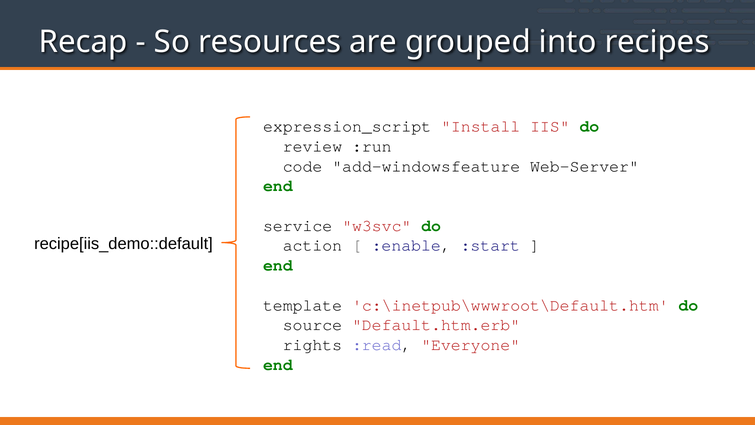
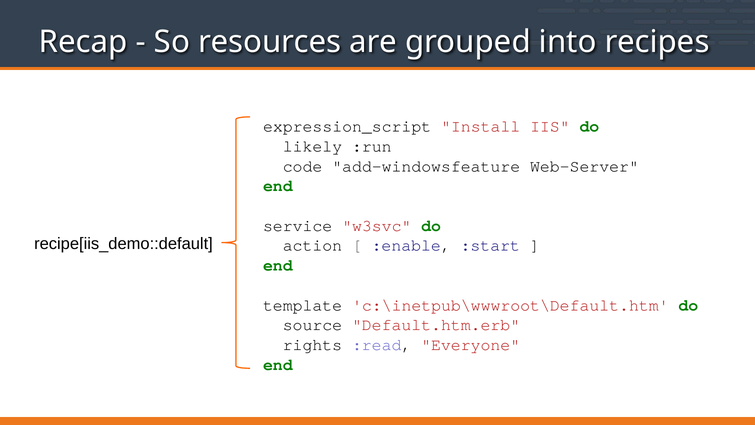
review: review -> likely (312, 146)
